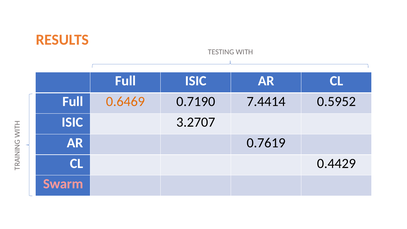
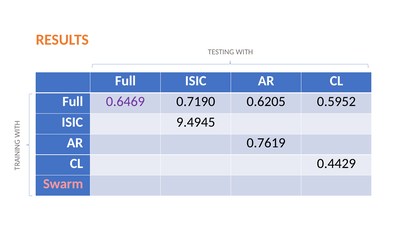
0.6469 colour: orange -> purple (125, 101)
7.4414: 7.4414 -> 0.6205 (266, 101)
3.2707: 3.2707 -> 9.4945 (196, 122)
